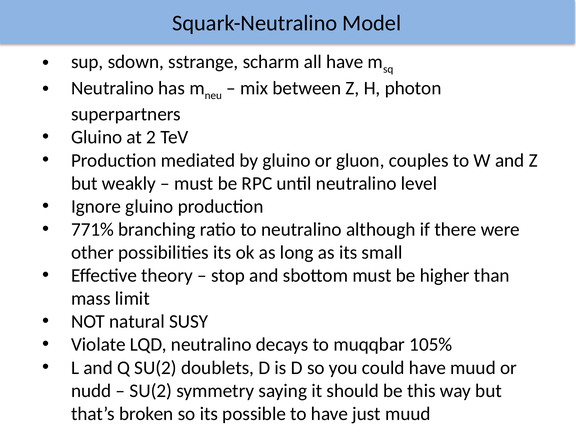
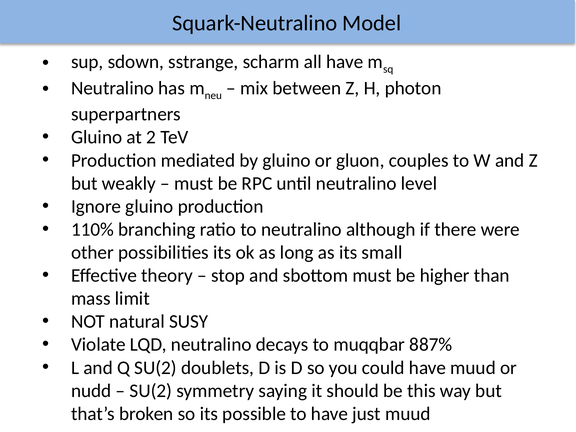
771%: 771% -> 110% (92, 229)
105%: 105% -> 887% (431, 345)
